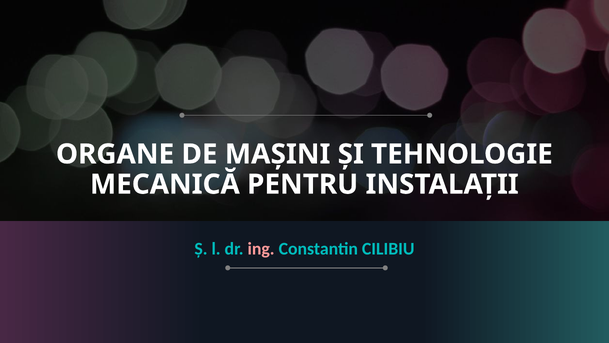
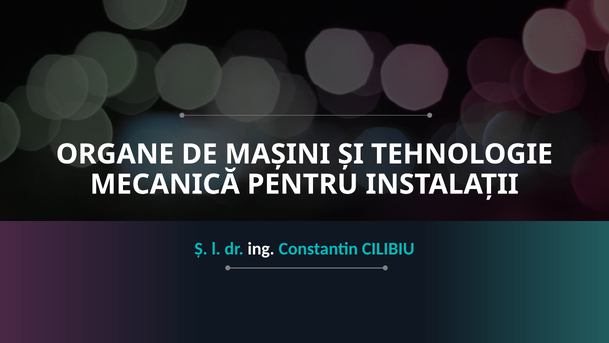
ing colour: pink -> white (261, 248)
